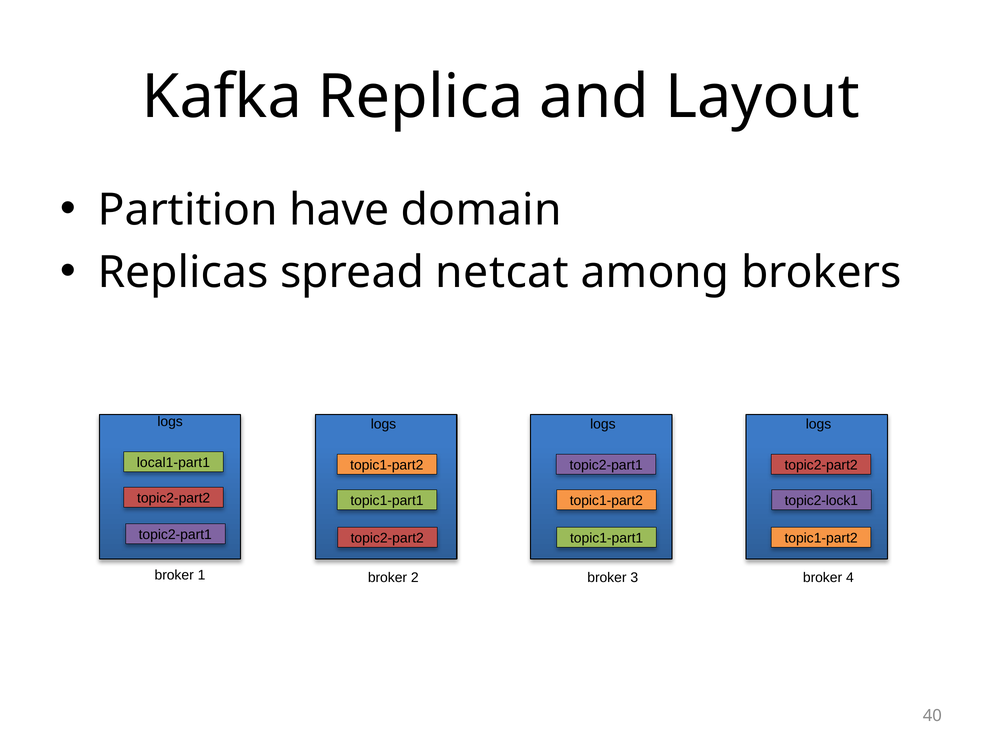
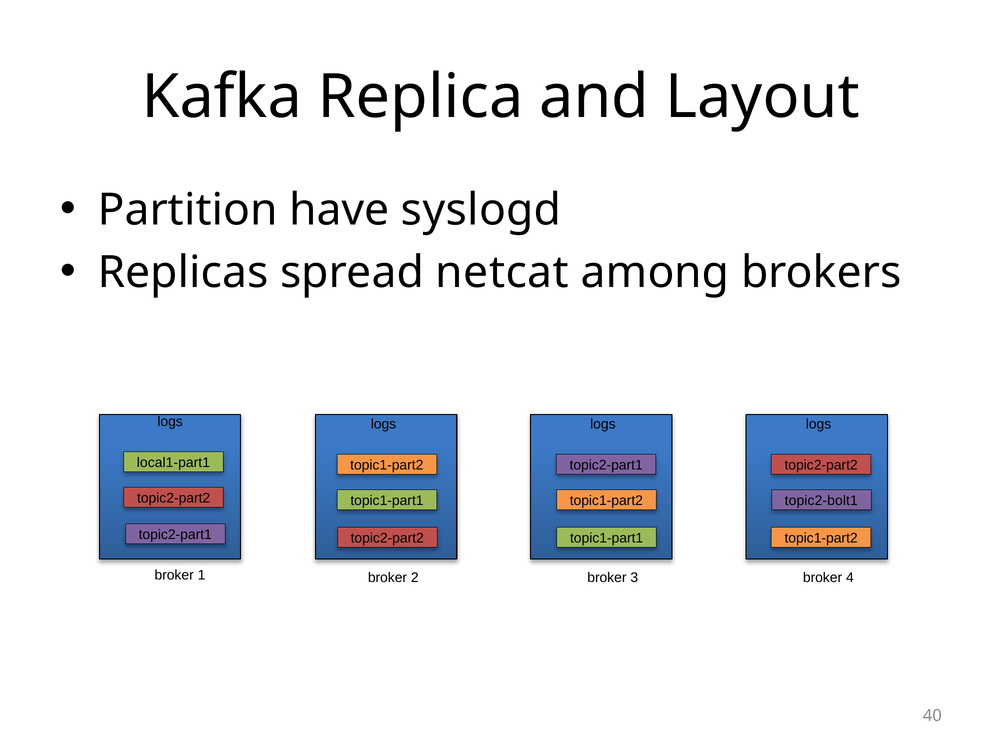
domain: domain -> syslogd (481, 210)
topic2-lock1: topic2-lock1 -> topic2-bolt1 (821, 501)
